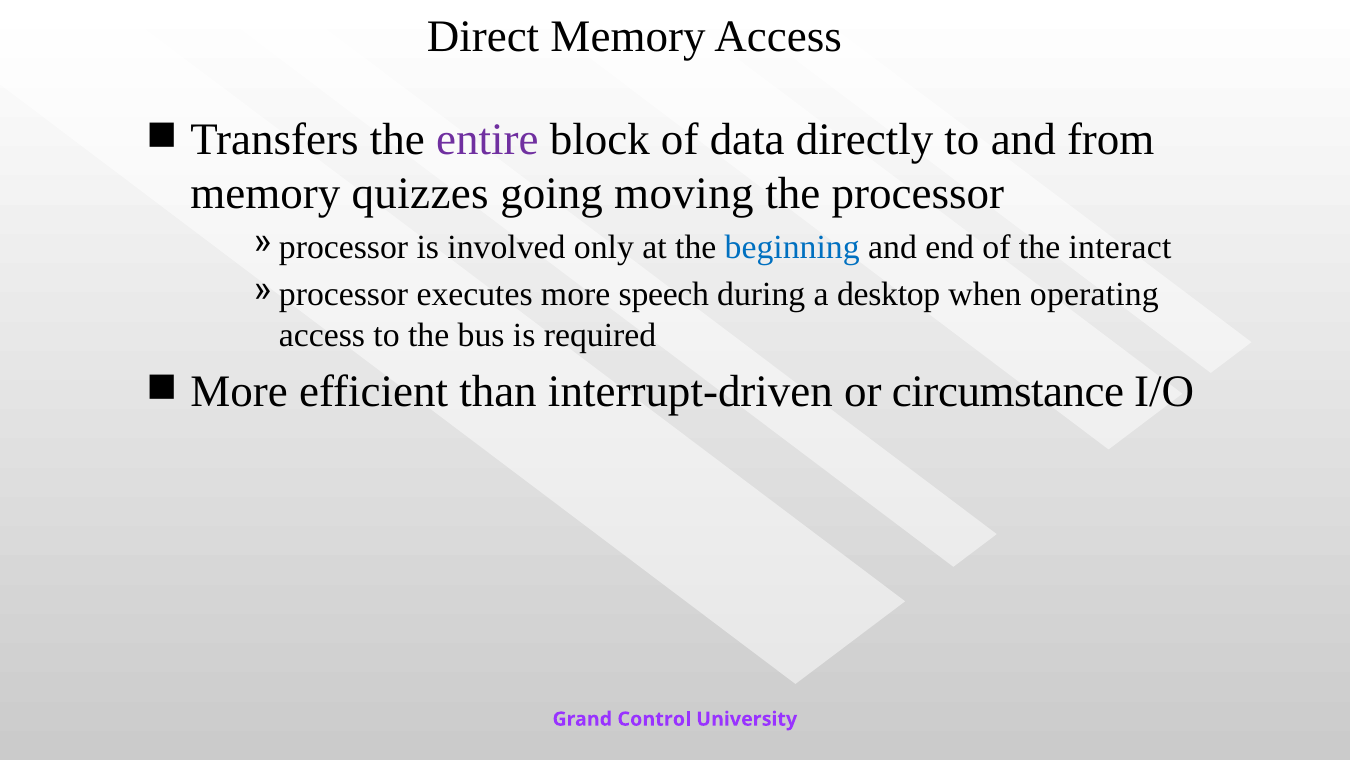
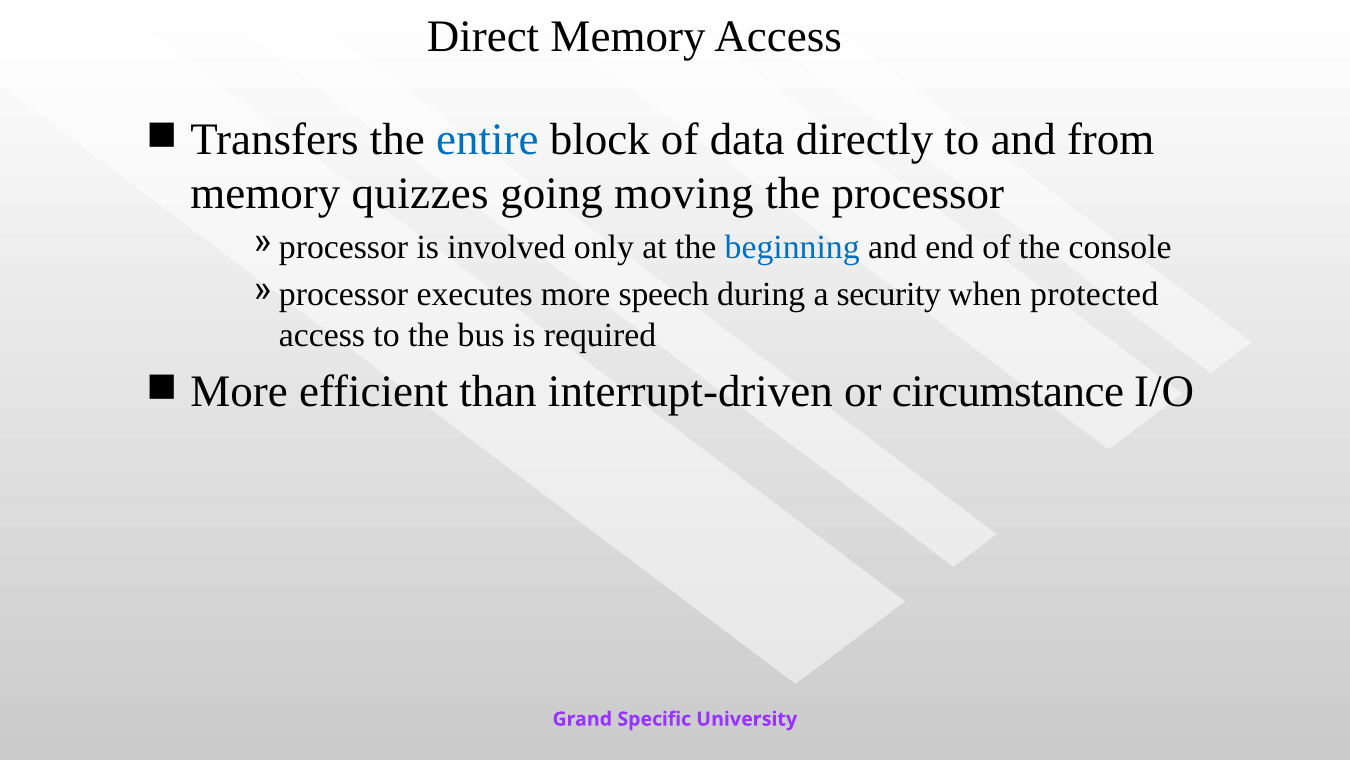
entire colour: purple -> blue (487, 140)
interact: interact -> console (1120, 247)
desktop: desktop -> security (889, 294)
operating: operating -> protected (1094, 294)
Control: Control -> Specific (654, 719)
